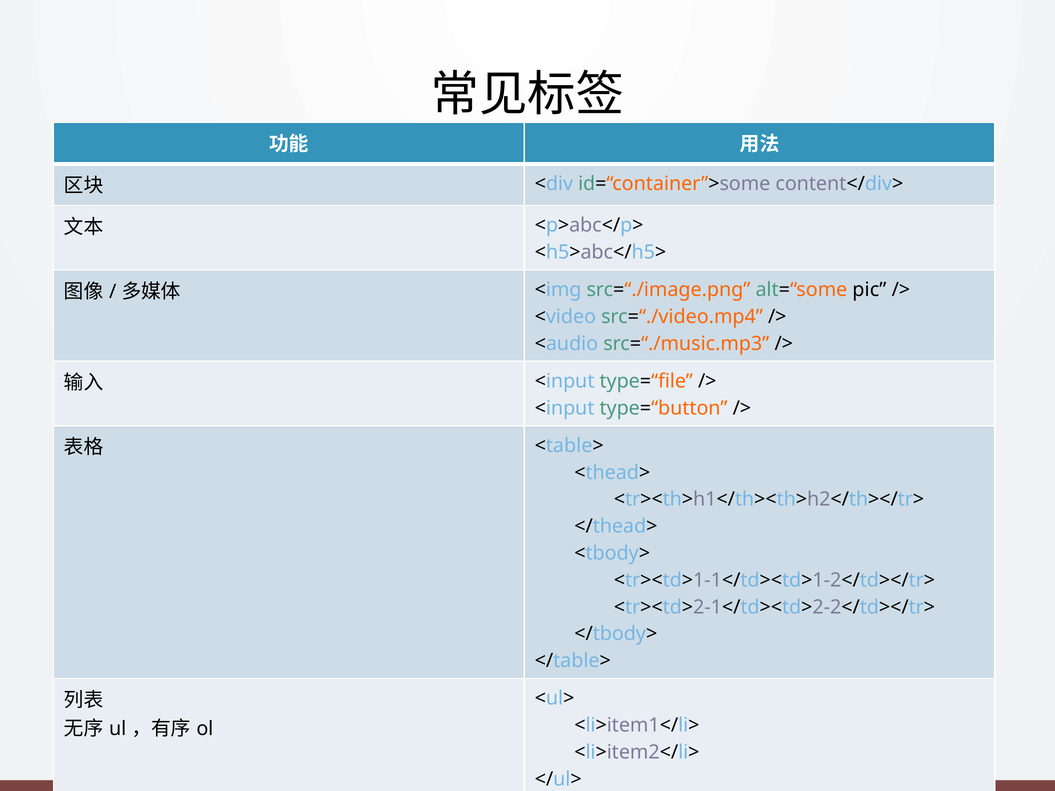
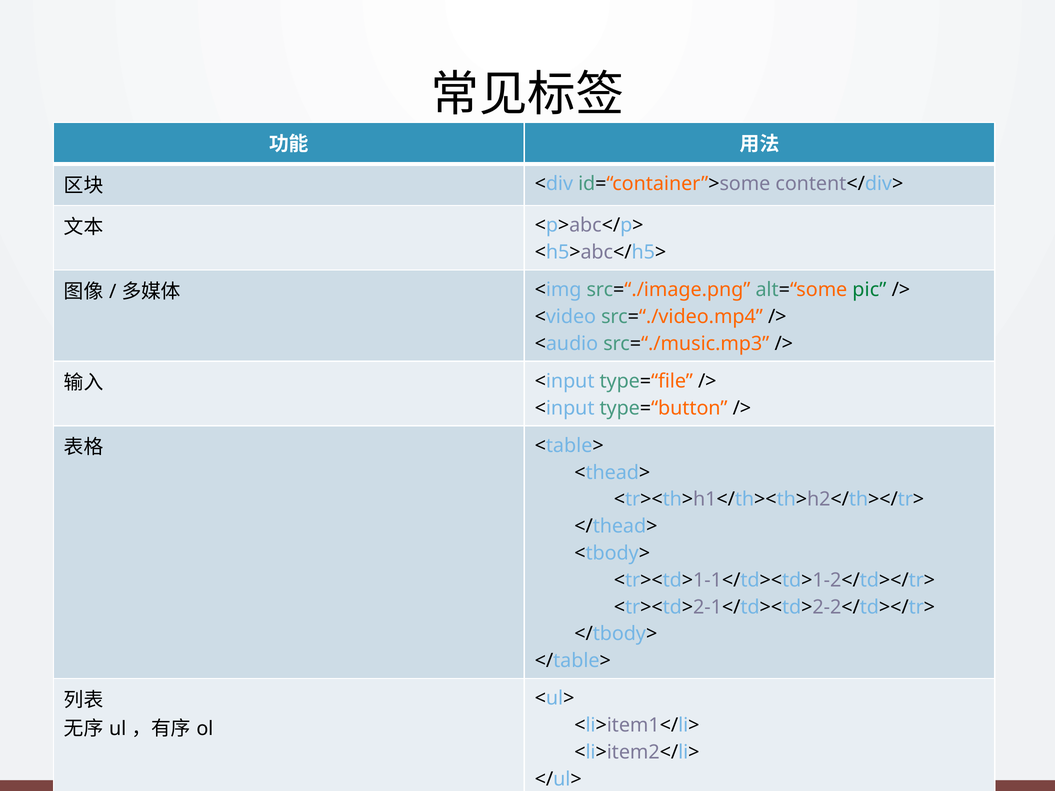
pic colour: black -> green (869, 290)
